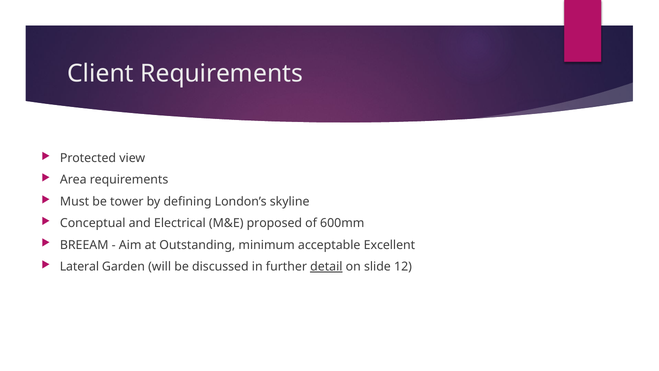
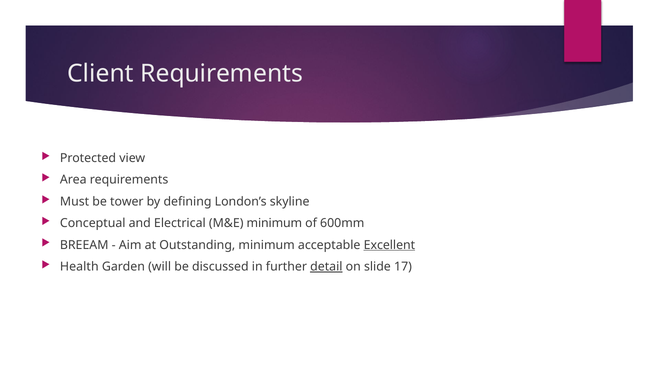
M&E proposed: proposed -> minimum (274, 223)
Excellent underline: none -> present (389, 245)
Lateral: Lateral -> Health (79, 266)
12: 12 -> 17 (403, 266)
